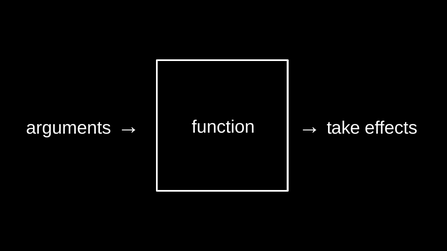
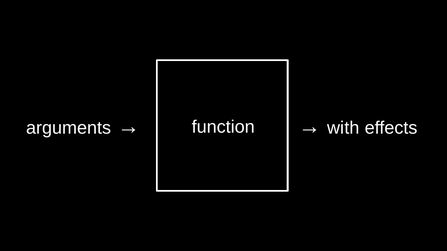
take: take -> with (343, 128)
